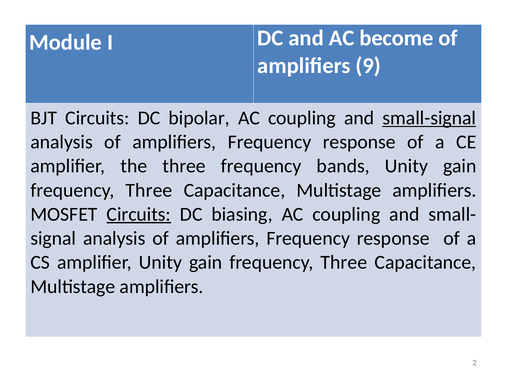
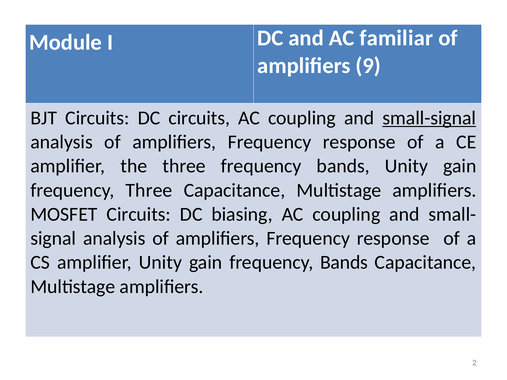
become: become -> familiar (396, 38)
DC bipolar: bipolar -> circuits (199, 118)
Circuits underline: present -> none (139, 214)
Three: Three -> Bands (344, 263)
